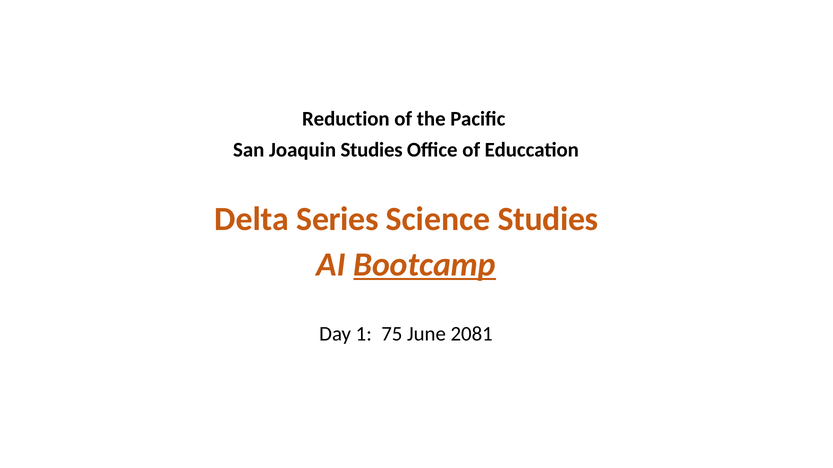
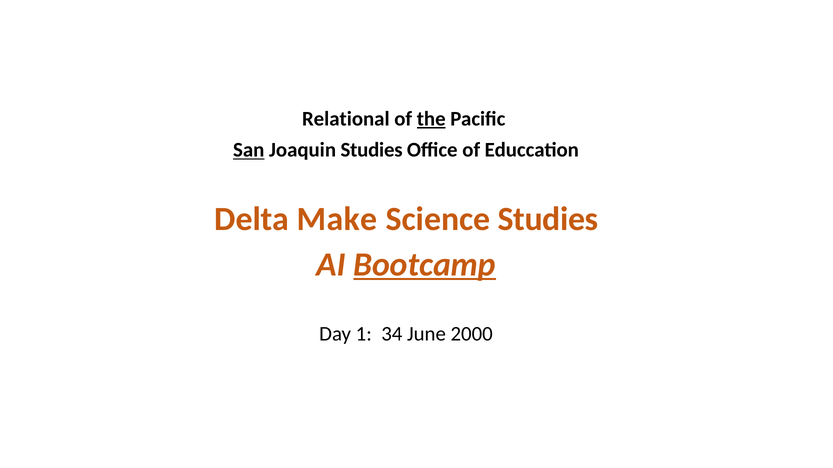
Reduction: Reduction -> Relational (346, 119)
the underline: none -> present (431, 119)
San underline: none -> present (249, 150)
Series: Series -> Make (337, 219)
75: 75 -> 34 (392, 334)
2081: 2081 -> 2000 (472, 334)
